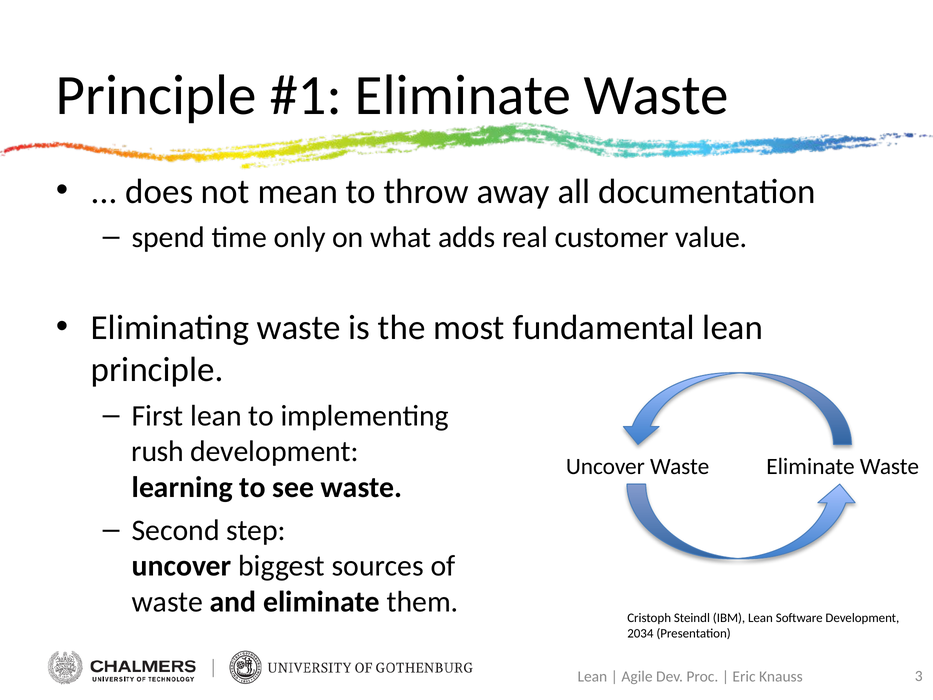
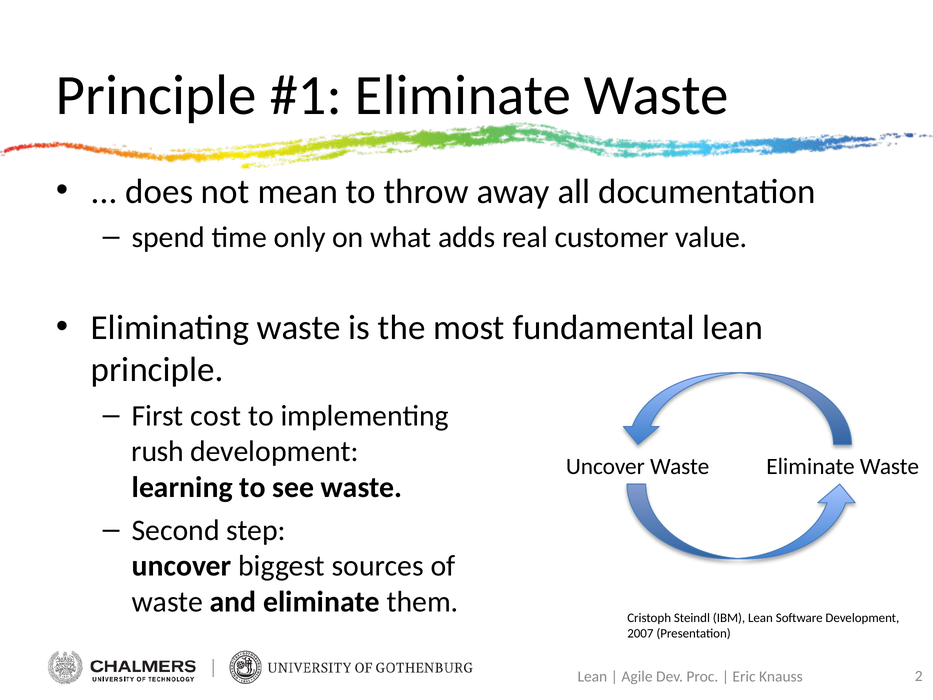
First lean: lean -> cost (216, 416)
2034: 2034 -> 2007 (640, 633)
3: 3 -> 2 (919, 676)
